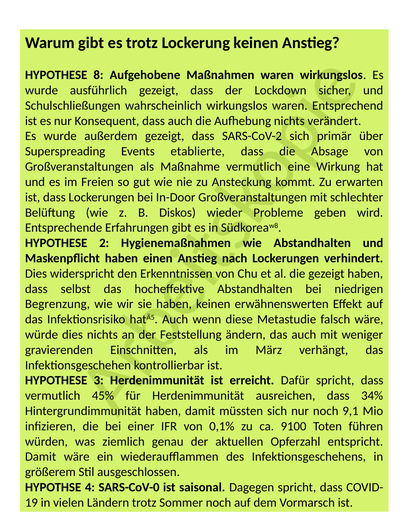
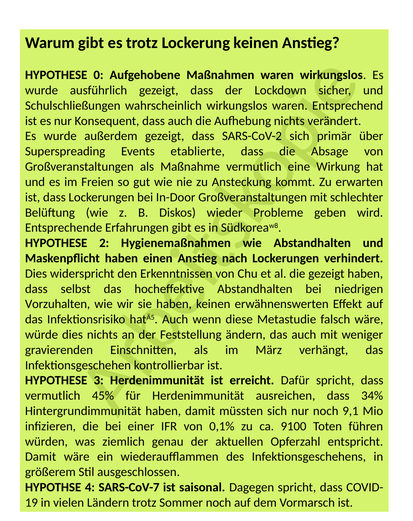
8: 8 -> 0 (98, 75)
Begrenzung: Begrenzung -> Vorzuhalten (58, 304)
SARS-CoV-0: SARS-CoV-0 -> SARS-CoV-7 (129, 487)
